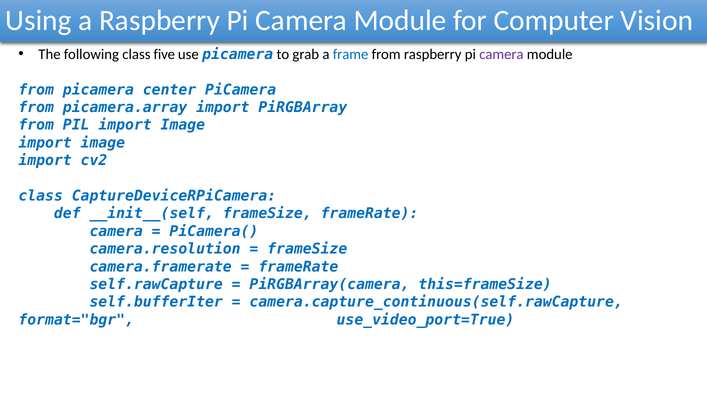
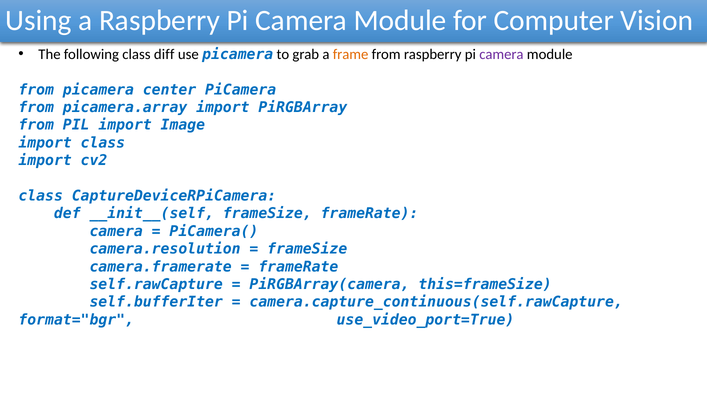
five: five -> diff (164, 54)
frame colour: blue -> orange (351, 54)
image: image -> class (103, 143)
